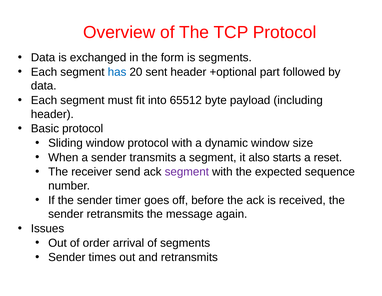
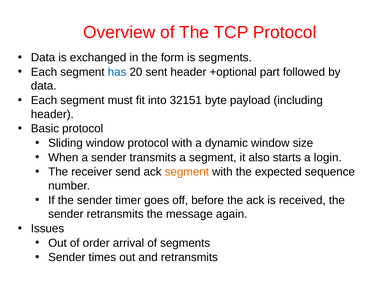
65512: 65512 -> 32151 (186, 100)
reset: reset -> login (328, 157)
segment colour: purple -> orange (187, 171)
